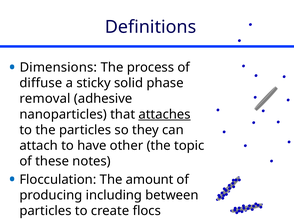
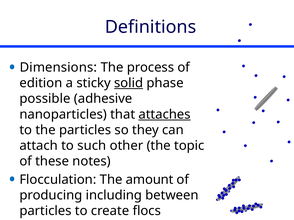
diffuse: diffuse -> edition (41, 83)
solid underline: none -> present (129, 83)
removal: removal -> possible (45, 99)
have: have -> such (92, 146)
